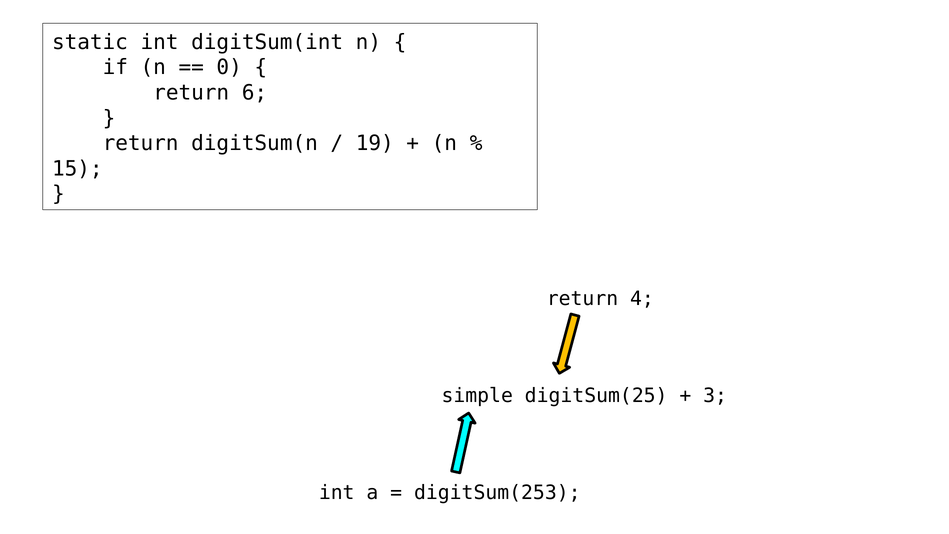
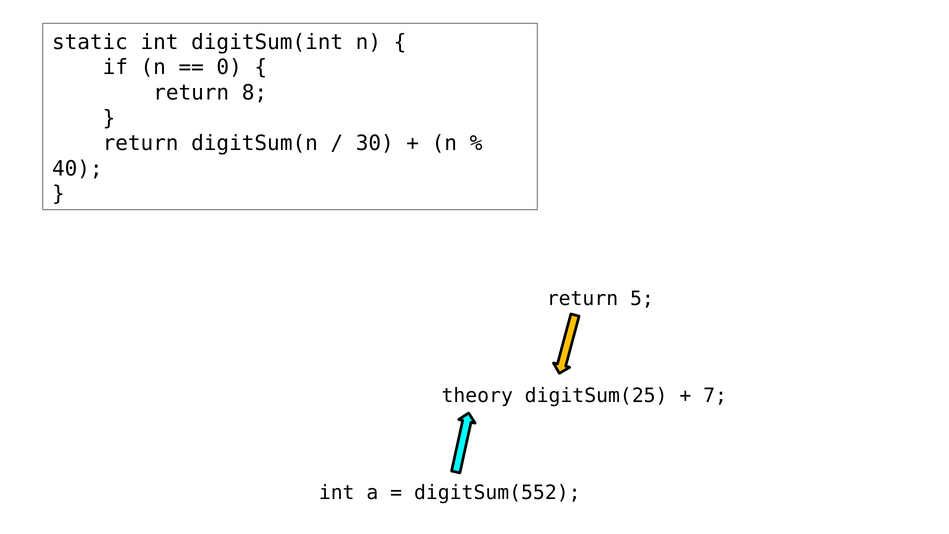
6: 6 -> 8 (254, 93)
19: 19 -> 30 (375, 143)
15: 15 -> 40 (77, 169)
4: 4 -> 5 (642, 299)
simple: simple -> theory (477, 395)
3: 3 -> 7 (715, 395)
digitSum(253: digitSum(253 -> digitSum(552 (497, 492)
